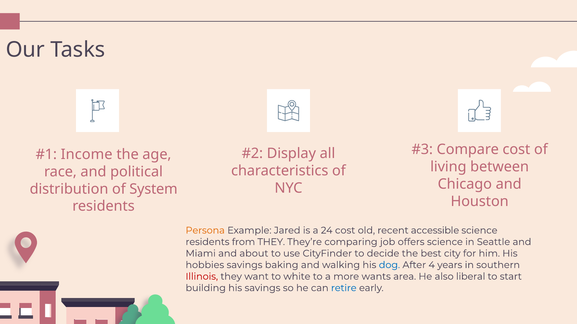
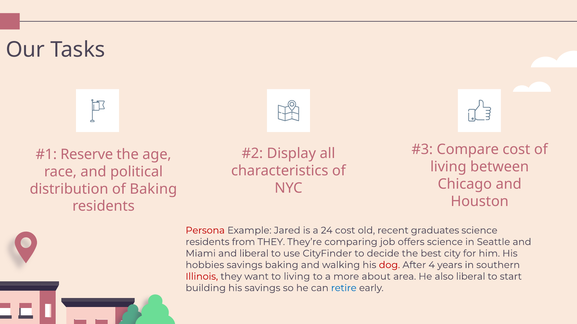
Income: Income -> Reserve (87, 155)
of System: System -> Baking (153, 189)
Persona colour: orange -> red (205, 231)
accessible: accessible -> graduates (435, 231)
and about: about -> liberal (254, 254)
dog colour: blue -> red (389, 265)
to white: white -> living (297, 277)
wants: wants -> about (376, 277)
